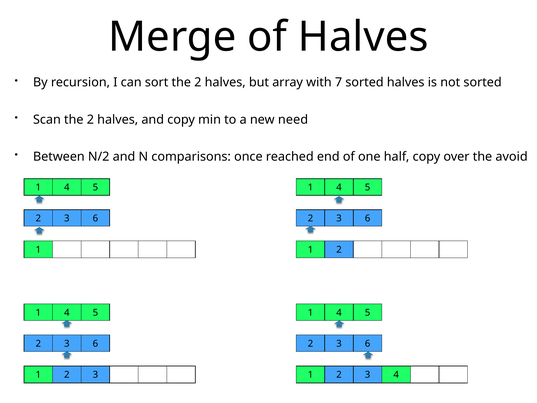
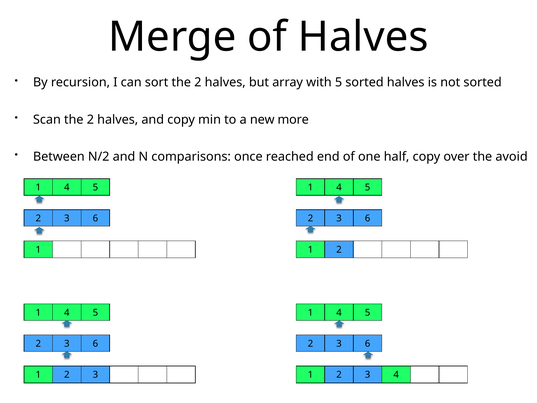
with 7: 7 -> 5 (339, 82)
need: need -> more (293, 119)
